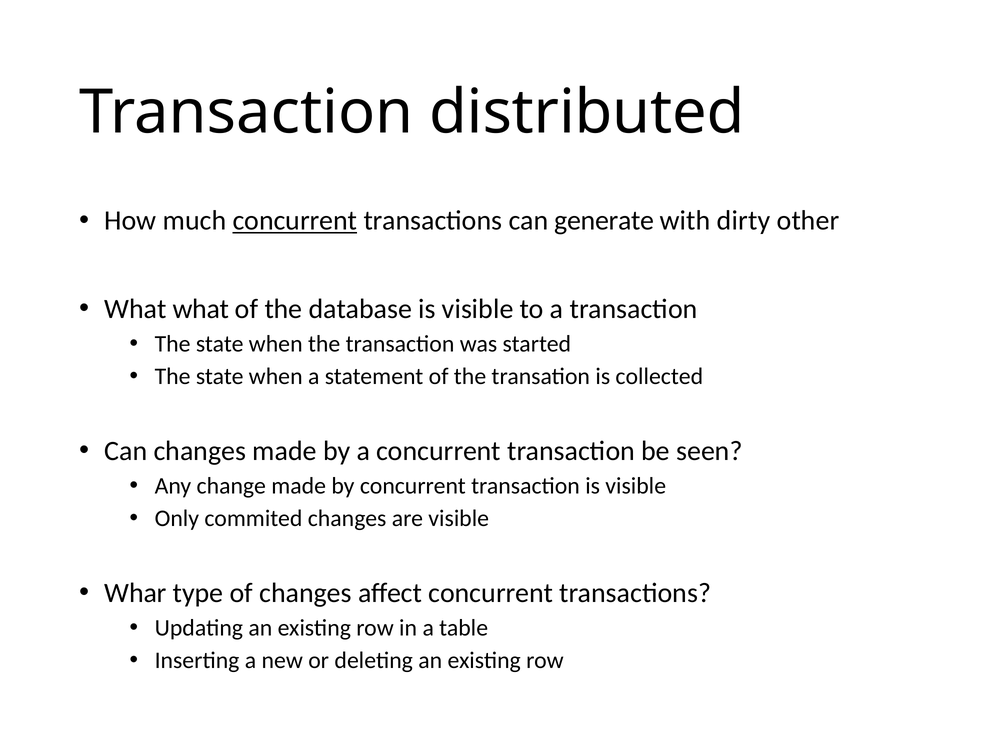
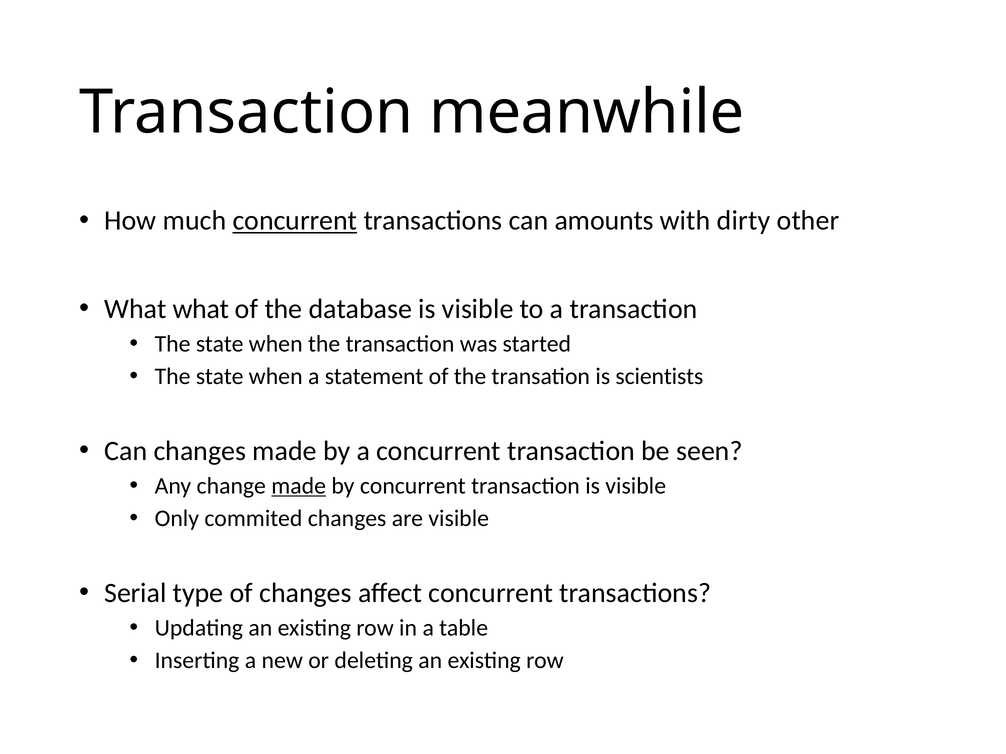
distributed: distributed -> meanwhile (587, 113)
generate: generate -> amounts (604, 221)
collected: collected -> scientists (659, 377)
made underline: none -> present (299, 486)
Whar: Whar -> Serial (135, 593)
